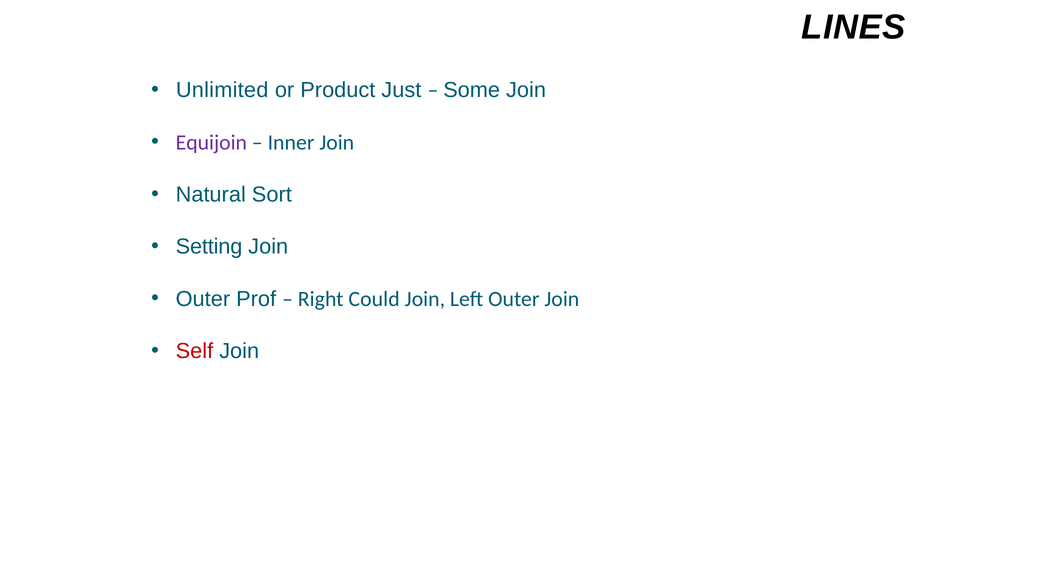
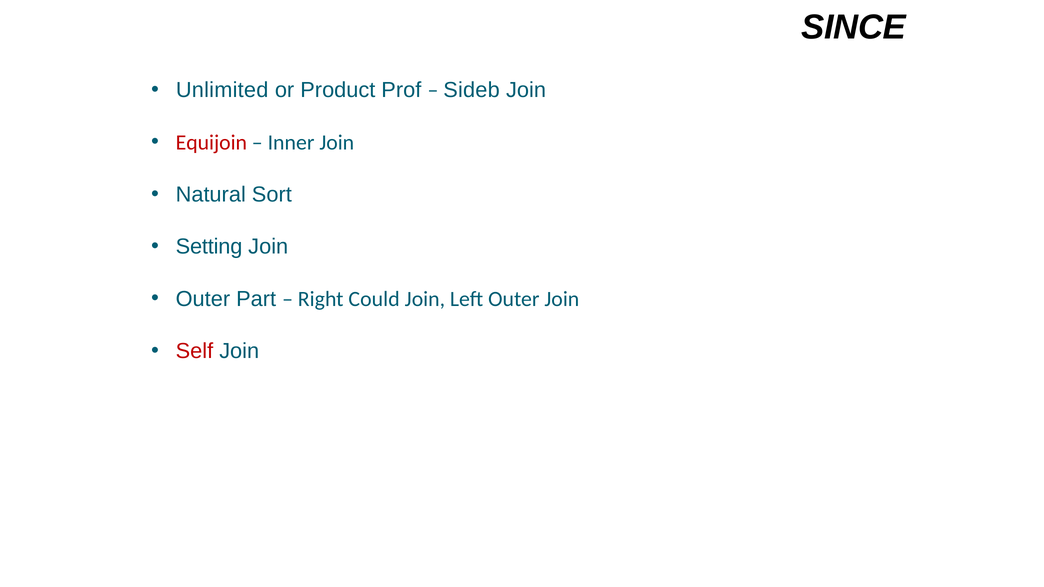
LINES: LINES -> SINCE (854, 27)
Just: Just -> Prof (401, 90)
Some: Some -> Sideb (472, 90)
Equijoin colour: purple -> red (211, 142)
Prof: Prof -> Part (256, 299)
